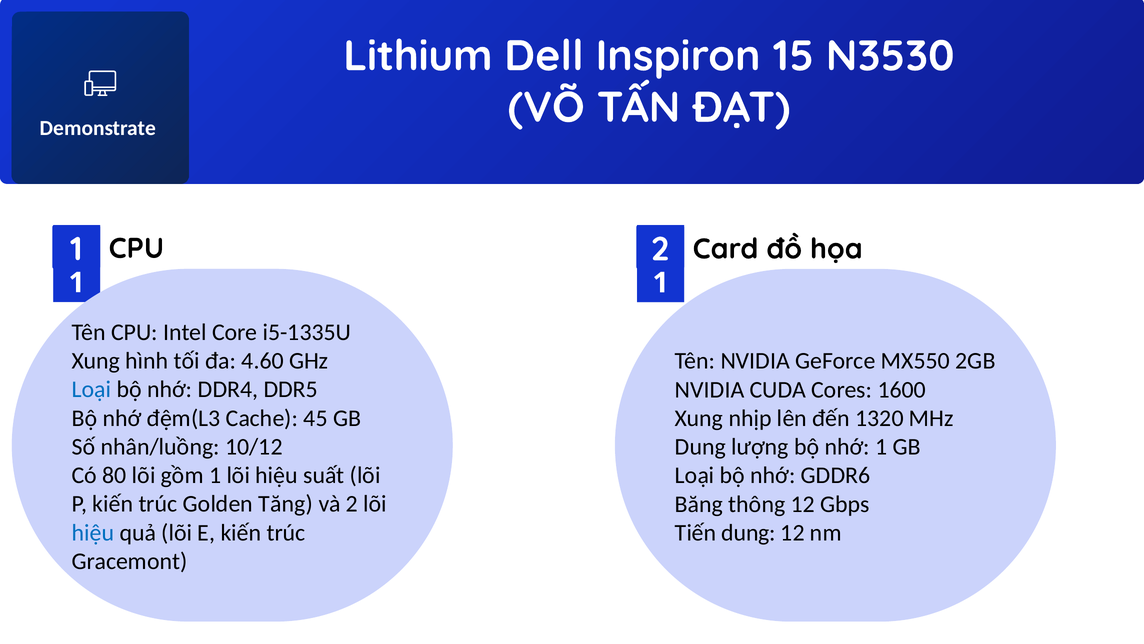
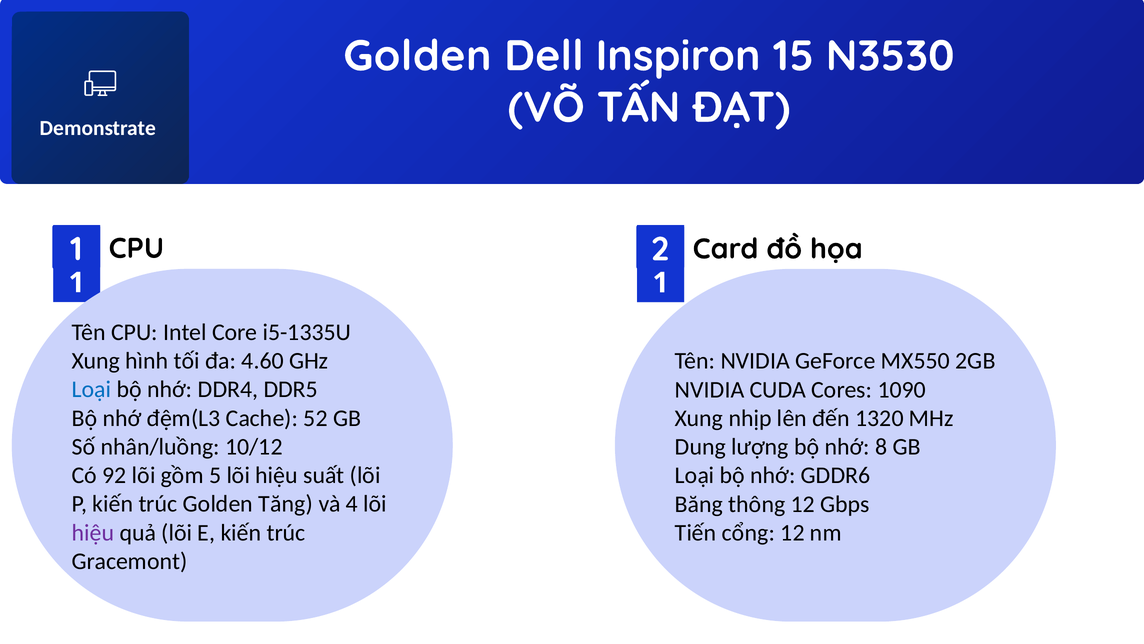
Lithium: Lithium -> Golden (417, 56)
1600: 1600 -> 1090 (902, 389)
45: 45 -> 52 (316, 418)
nhớ 1: 1 -> 8 (881, 447)
80: 80 -> 92 (114, 475)
gồm 1: 1 -> 5 (215, 475)
và 2: 2 -> 4 (352, 504)
hiệu colour: blue -> purple (93, 532)
Tiến dung: dung -> cổng (748, 532)
